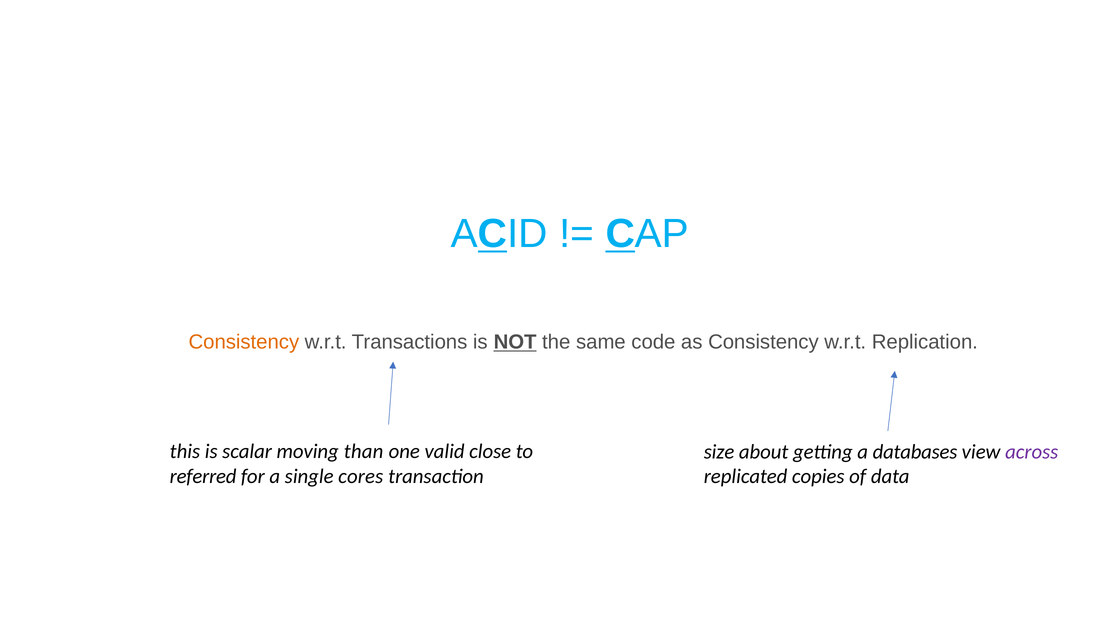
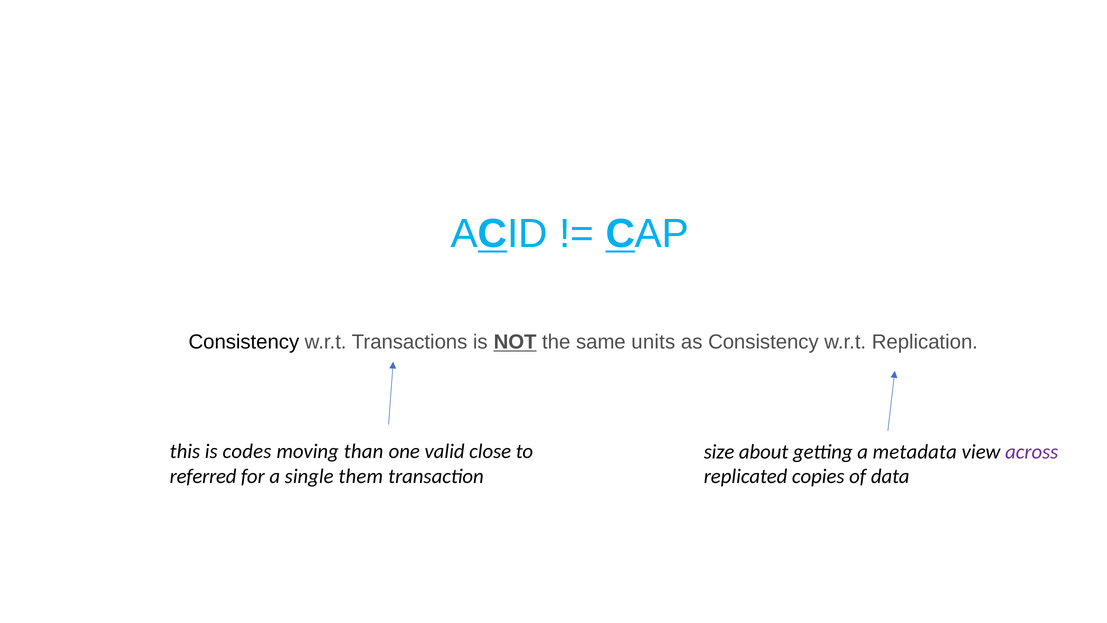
Consistency colour: orange -> black (244, 342)
code: code -> units (653, 342)
scalar: scalar -> codes (247, 451)
databases: databases -> metadata (915, 451)
cores: cores -> them (361, 476)
